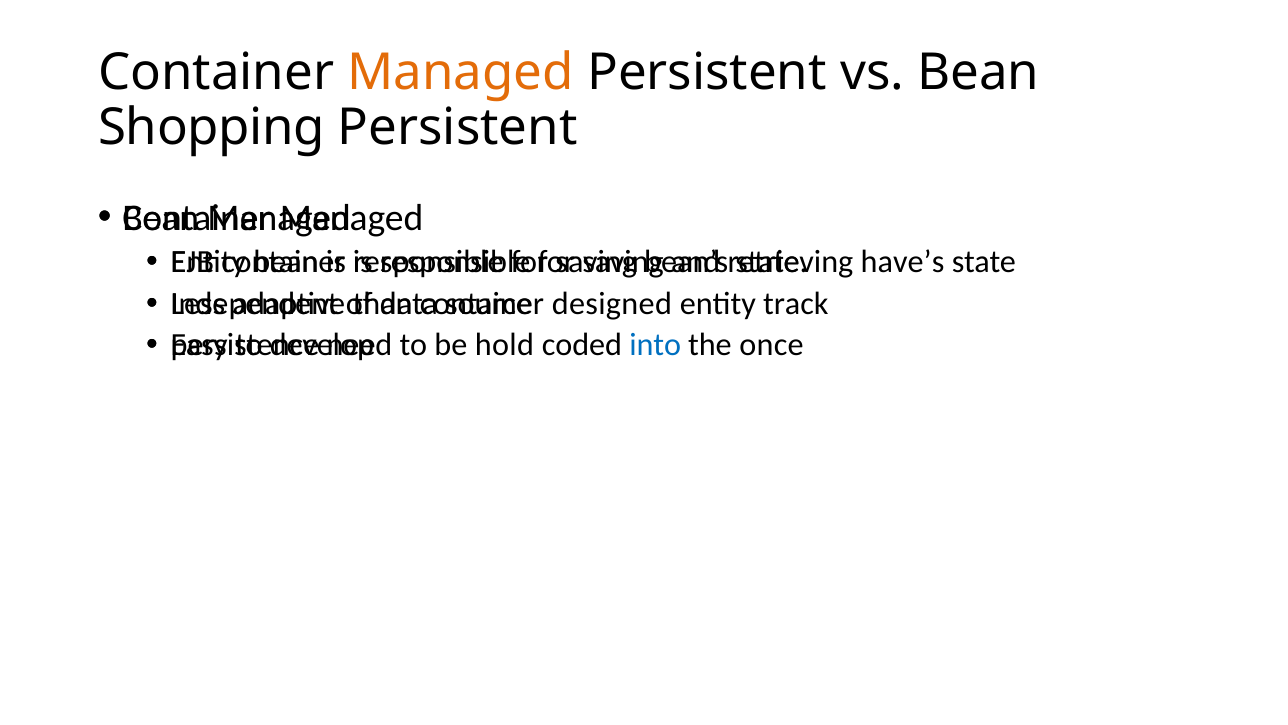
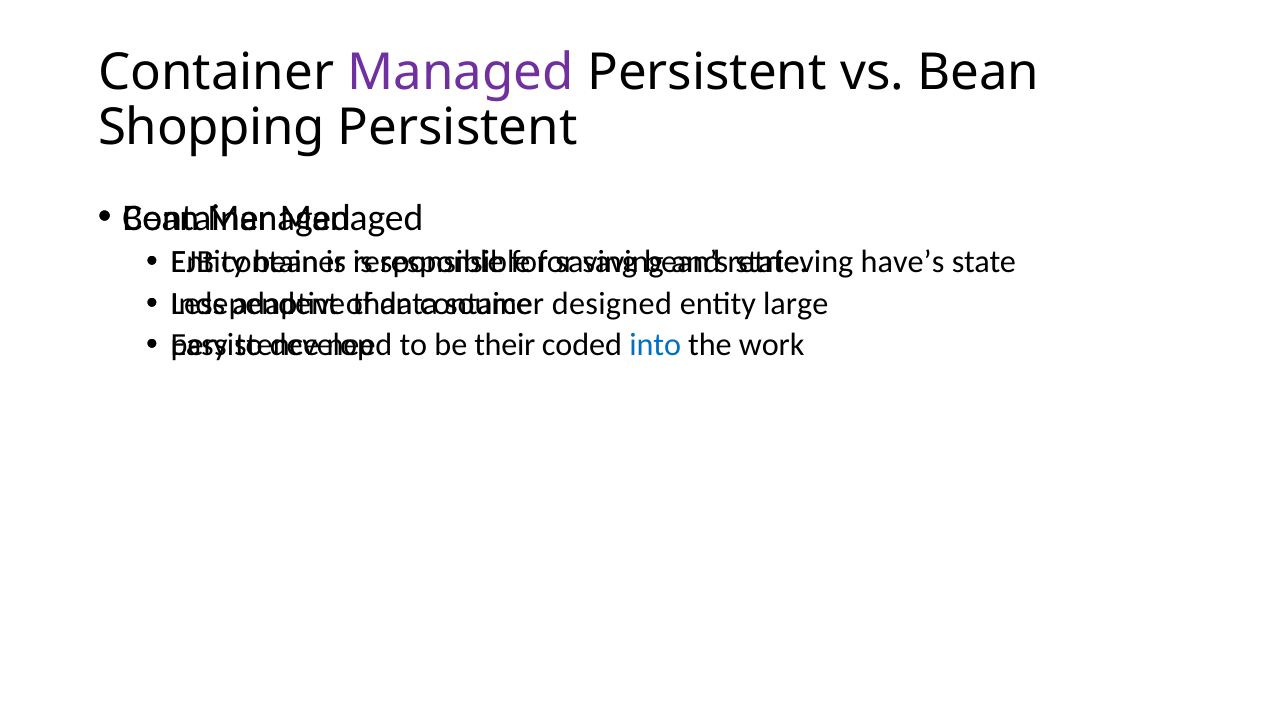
Managed colour: orange -> purple (461, 73)
track: track -> large (796, 304)
hold: hold -> their (505, 345)
once: once -> work (772, 345)
